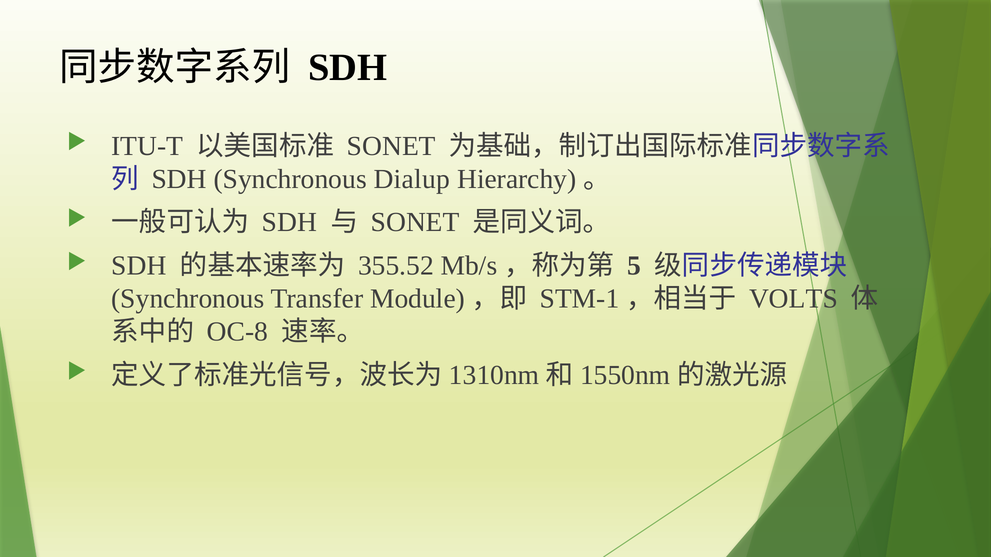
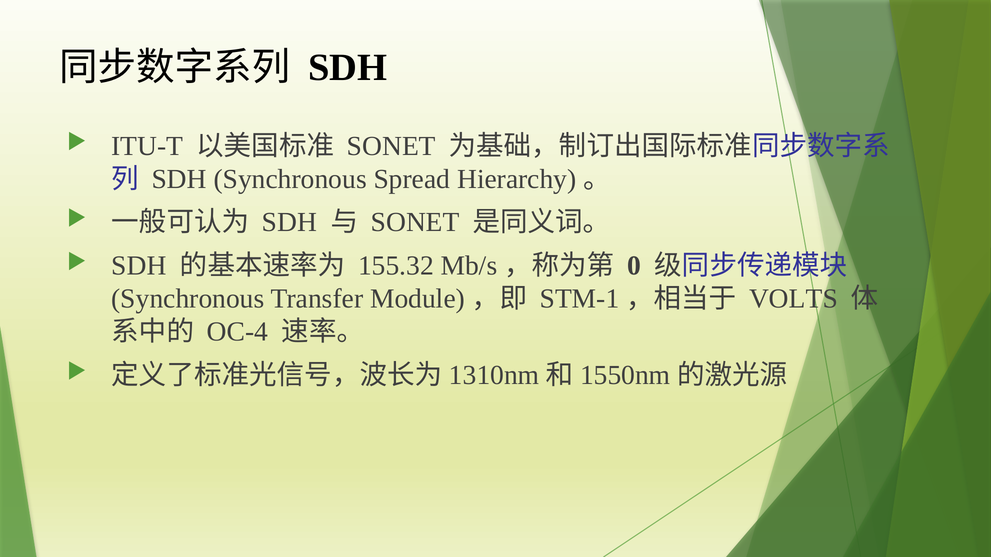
Dialup: Dialup -> Spread (412, 179)
355.52: 355.52 -> 155.32 (396, 266)
5: 5 -> 0 (634, 266)
OC-8: OC-8 -> OC-4 (237, 332)
